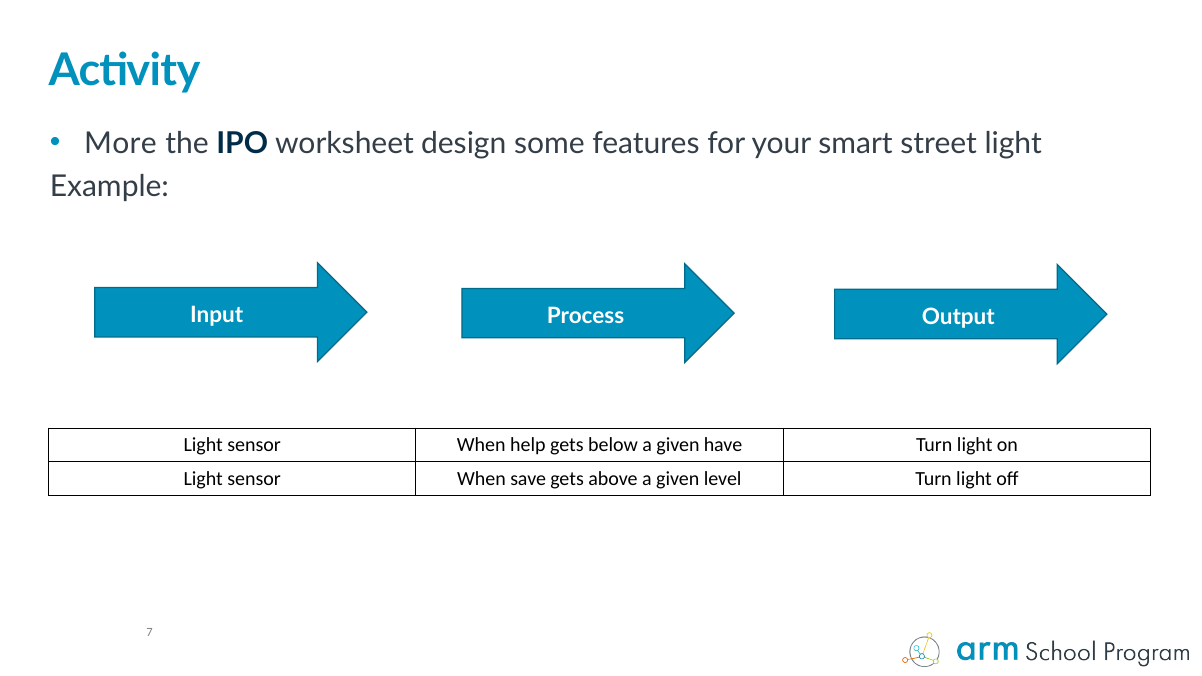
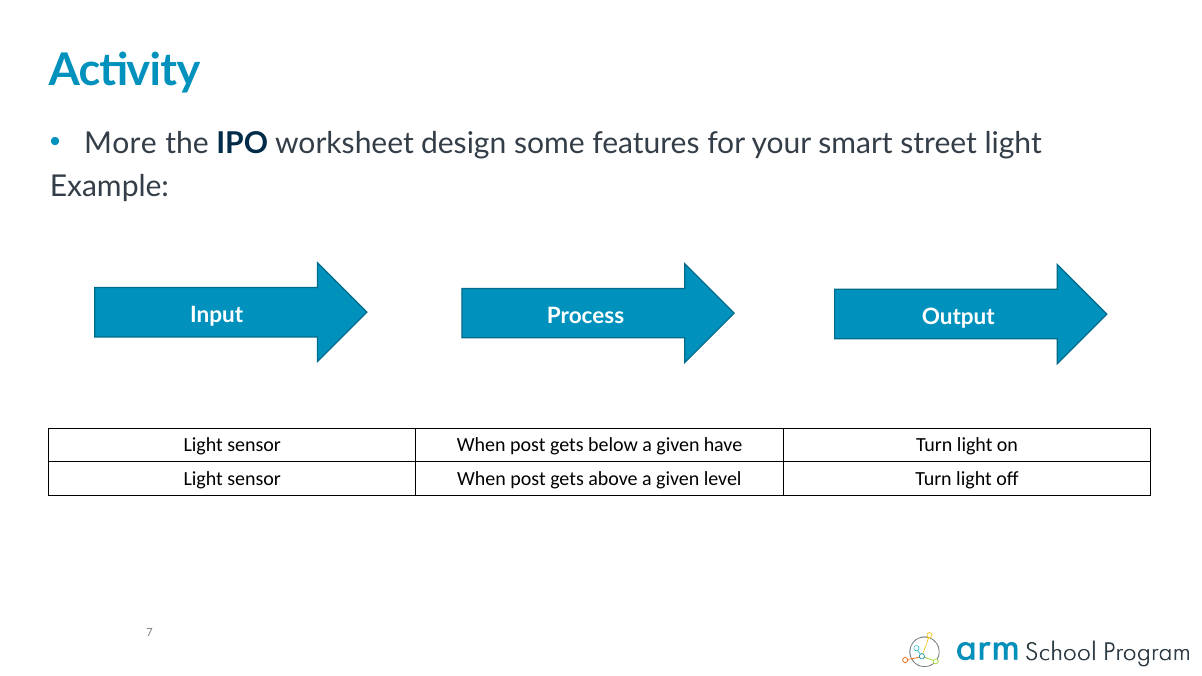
help: help -> post (528, 445)
save: save -> post (528, 479)
